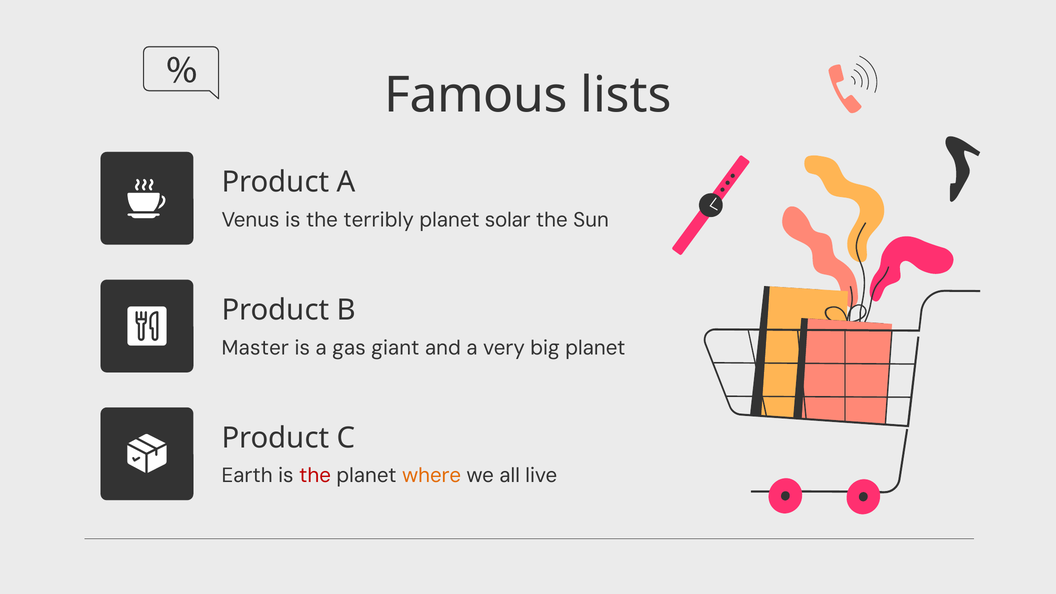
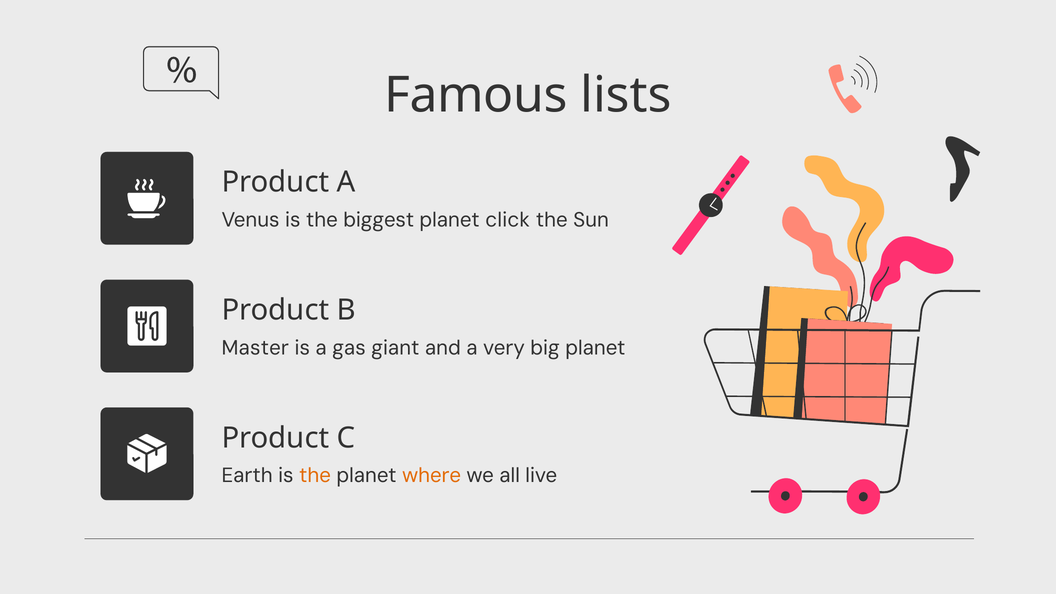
terribly: terribly -> biggest (379, 220)
solar: solar -> click (508, 220)
the colour: red -> orange (315, 476)
